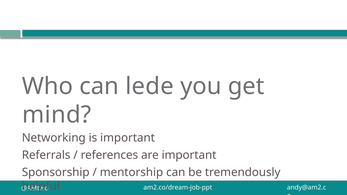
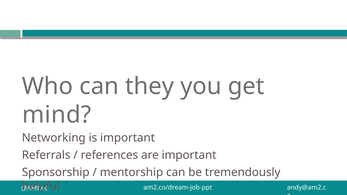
lede: lede -> they (150, 86)
